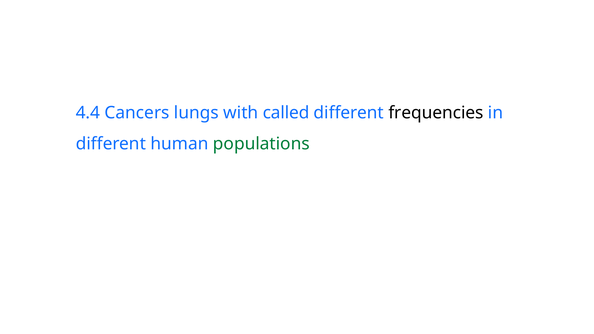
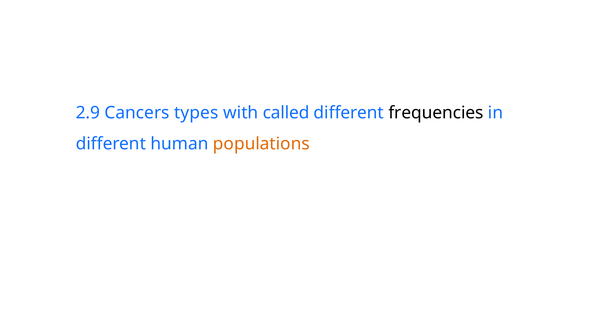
4.4: 4.4 -> 2.9 (88, 113)
lungs: lungs -> types (196, 113)
populations colour: green -> orange (261, 144)
